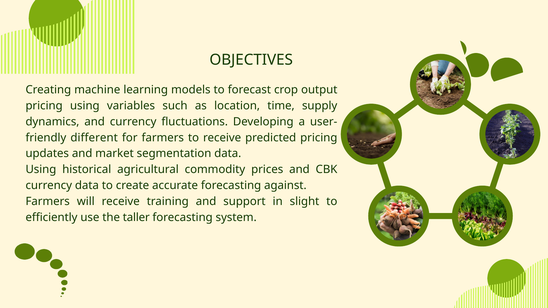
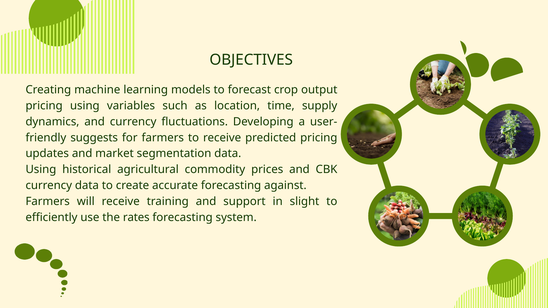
different: different -> suggests (94, 138)
taller: taller -> rates (136, 218)
